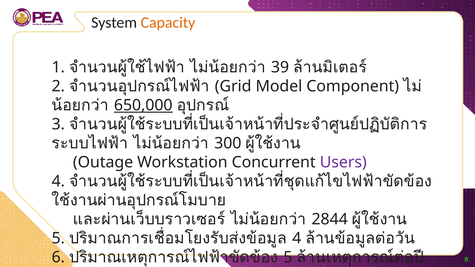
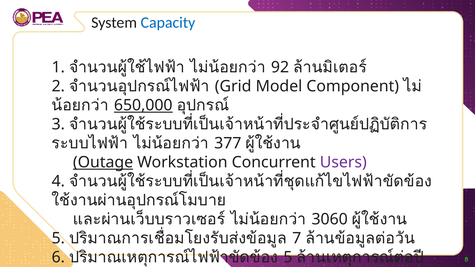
Capacity colour: orange -> blue (168, 23)
39: 39 -> 92 (280, 67)
300: 300 -> 377 (228, 143)
Outage underline: none -> present (103, 162)
2844: 2844 -> 3060 (330, 219)
4: 4 -> 7 (297, 238)
